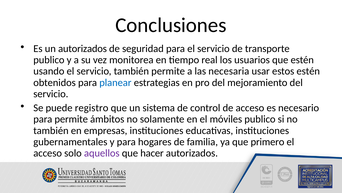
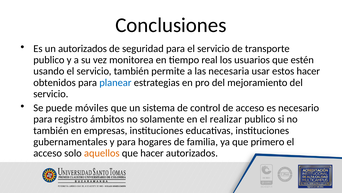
estos estén: estén -> hacer (308, 71)
registro: registro -> móviles (92, 108)
para permite: permite -> registro (71, 119)
móviles: móviles -> realizar (226, 119)
aquellos colour: purple -> orange (102, 153)
